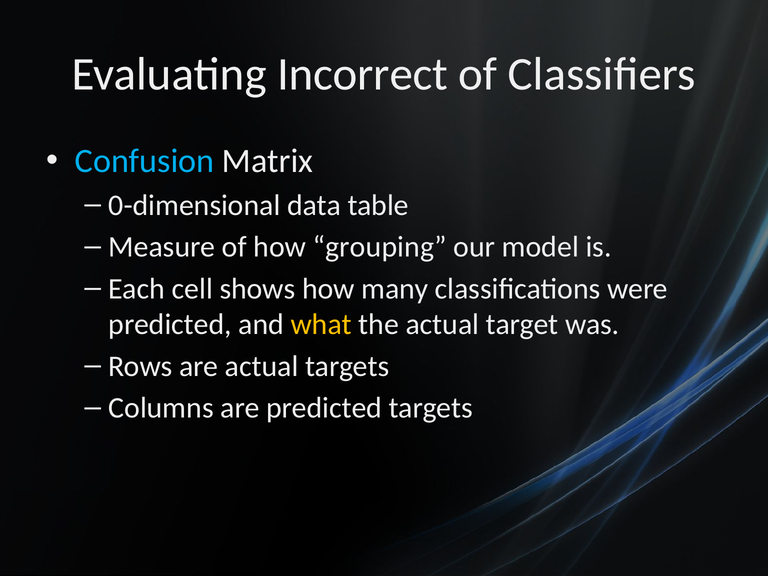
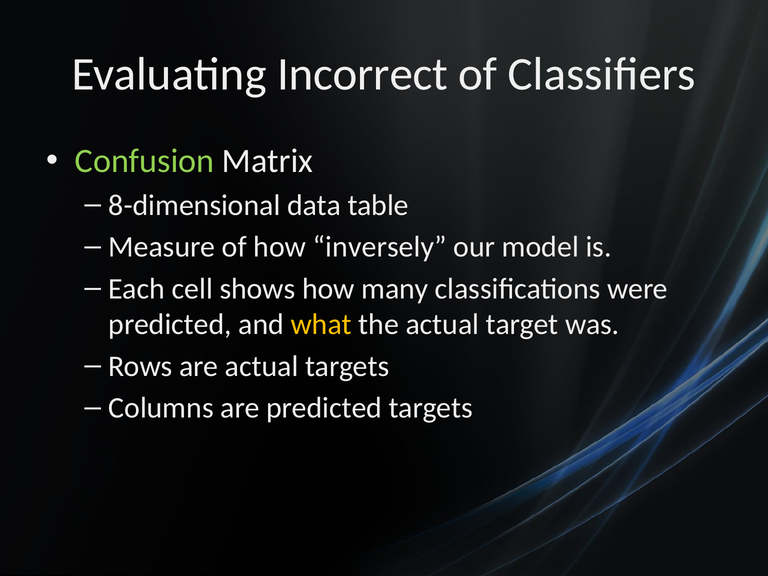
Confusion colour: light blue -> light green (145, 161)
0-dimensional: 0-dimensional -> 8-dimensional (195, 205)
grouping: grouping -> inversely (380, 247)
